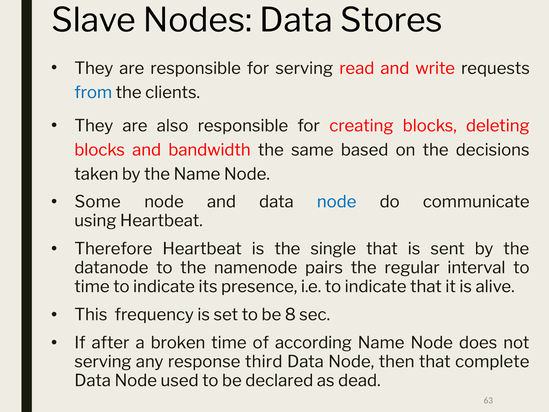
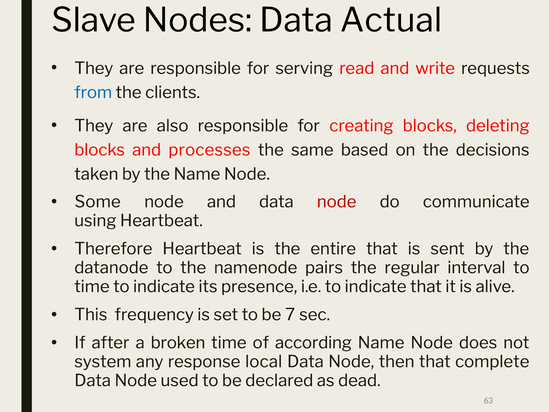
Stores: Stores -> Actual (391, 20)
bandwidth: bandwidth -> processes (209, 150)
node colour: blue -> red (337, 202)
single: single -> entire (333, 249)
8: 8 -> 7 (290, 315)
serving: serving -> system (103, 361)
third: third -> local (264, 361)
